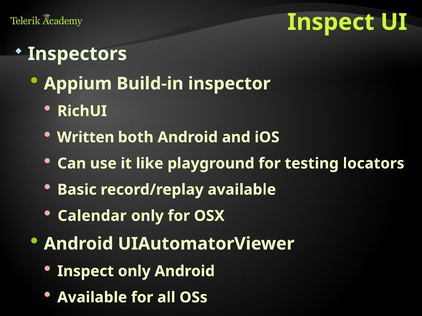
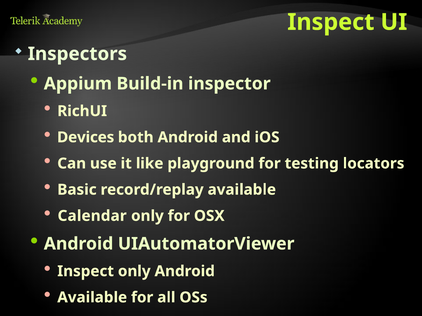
Written: Written -> Devices (86, 137)
